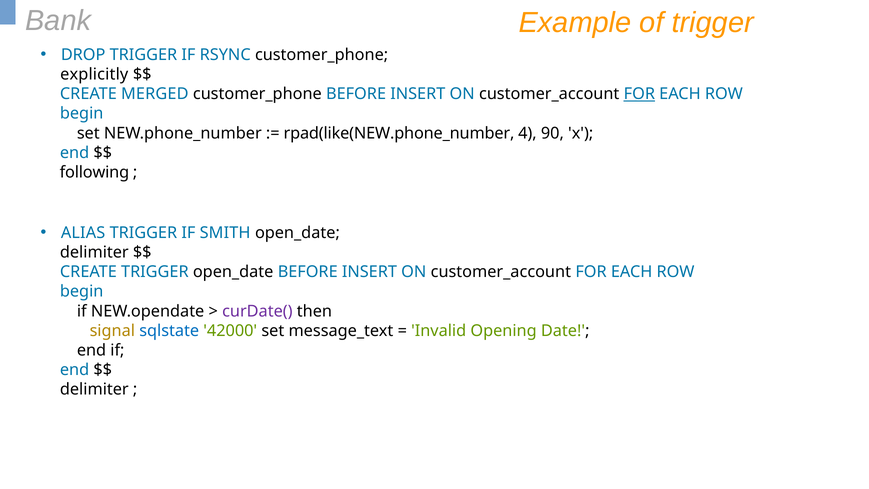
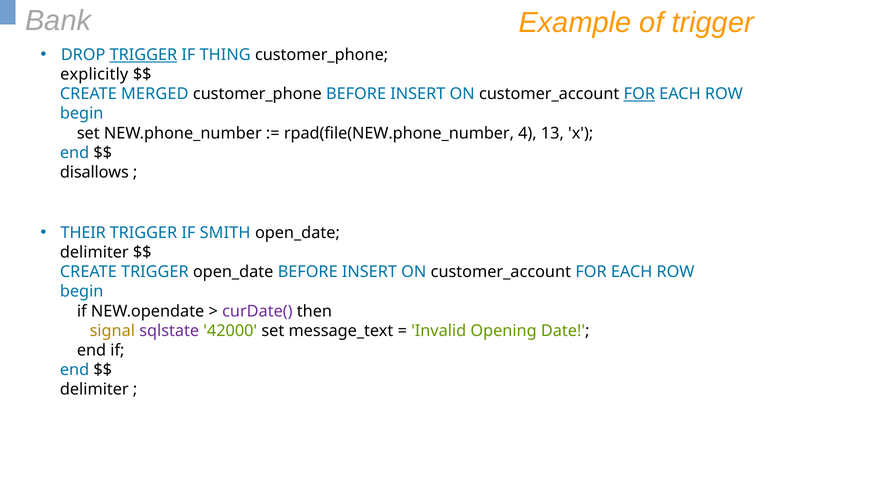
TRIGGER underline: none -> present (143, 55)
RSYNC: RSYNC -> THING (225, 55)
rpad(like(NEW.phone_number: rpad(like(NEW.phone_number -> rpad(file(NEW.phone_number (399, 133)
90: 90 -> 13 (552, 133)
following: following -> disallows (94, 172)
ALIAS: ALIAS -> THEIR (83, 233)
sqlstate colour: blue -> purple (169, 331)
